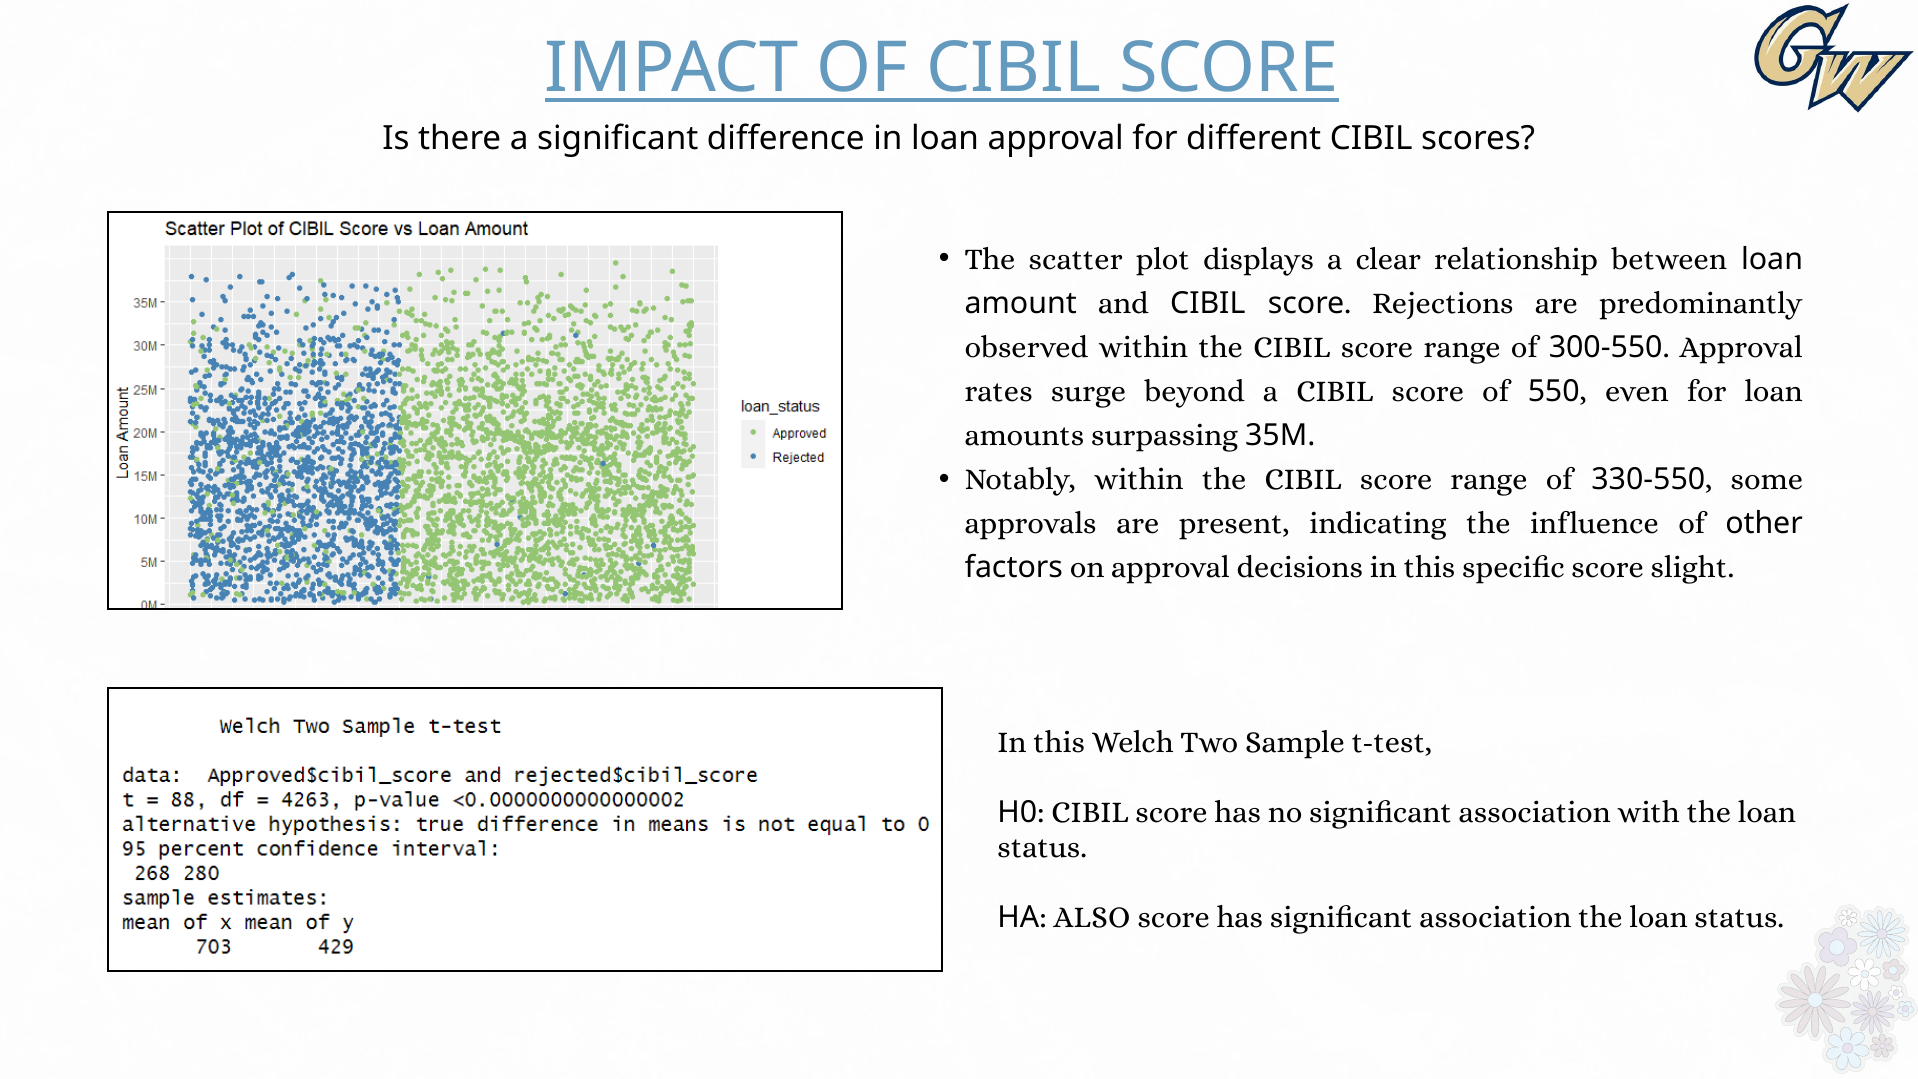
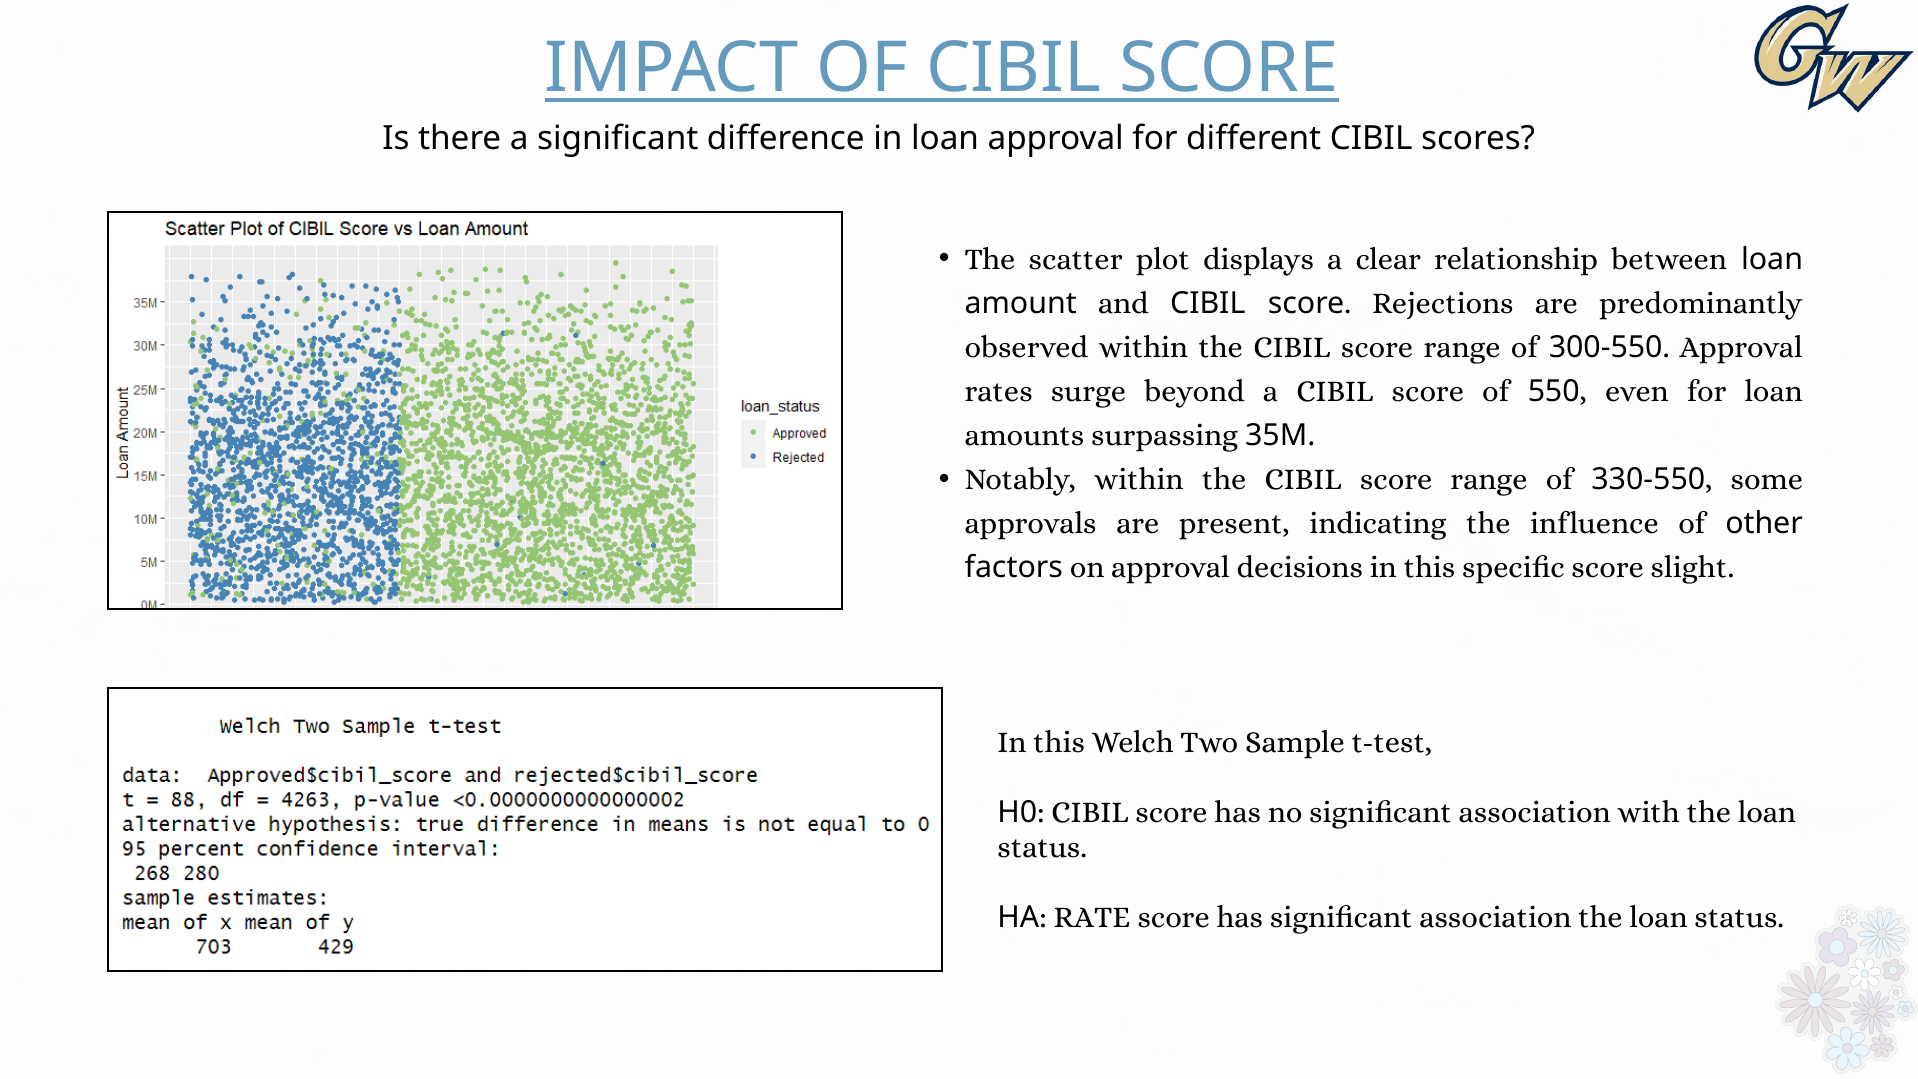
ALSO: ALSO -> RATE (1092, 918)
